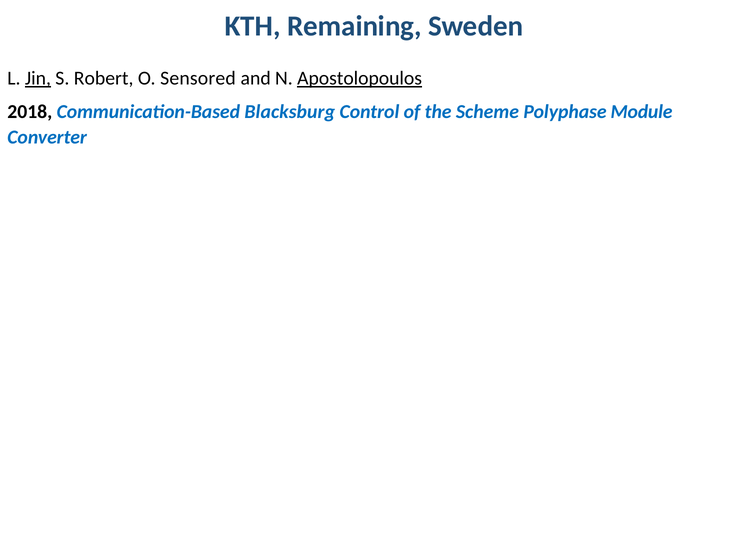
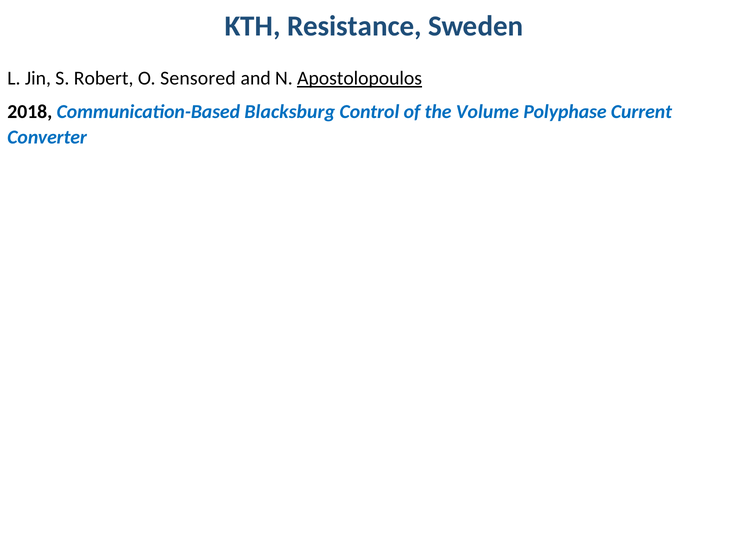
Remaining: Remaining -> Resistance (354, 26)
Jin underline: present -> none (38, 78)
Scheme: Scheme -> Volume (487, 112)
Module: Module -> Current (641, 112)
